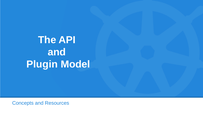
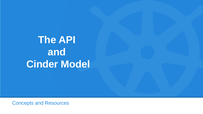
Plugin: Plugin -> Cinder (42, 64)
